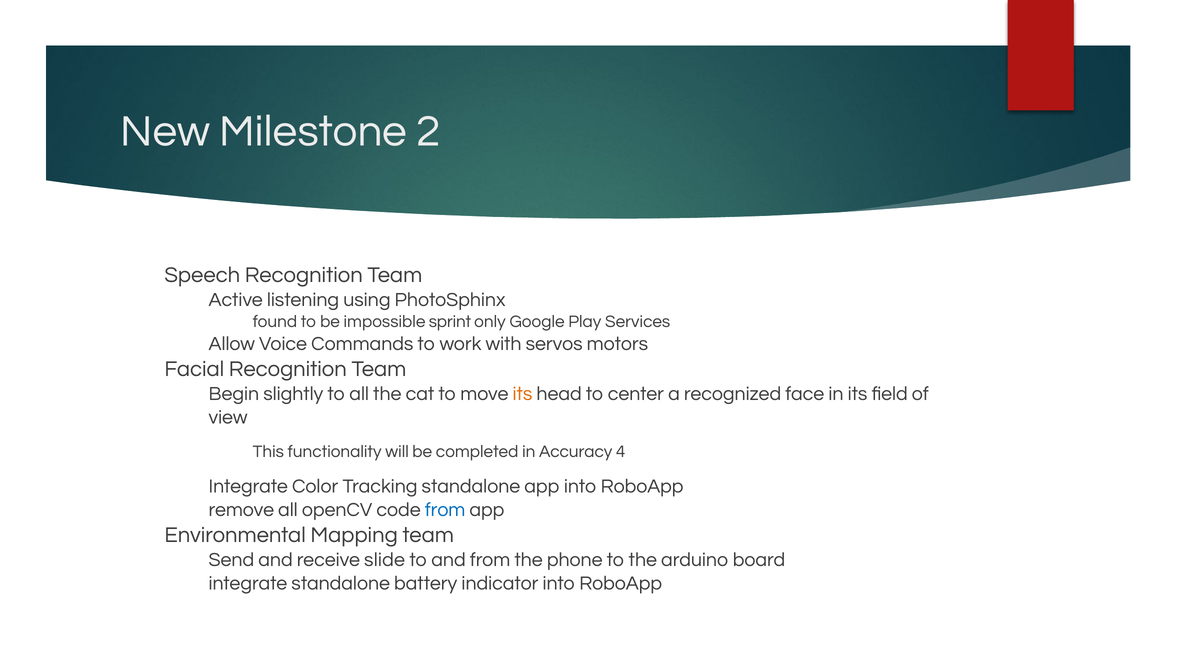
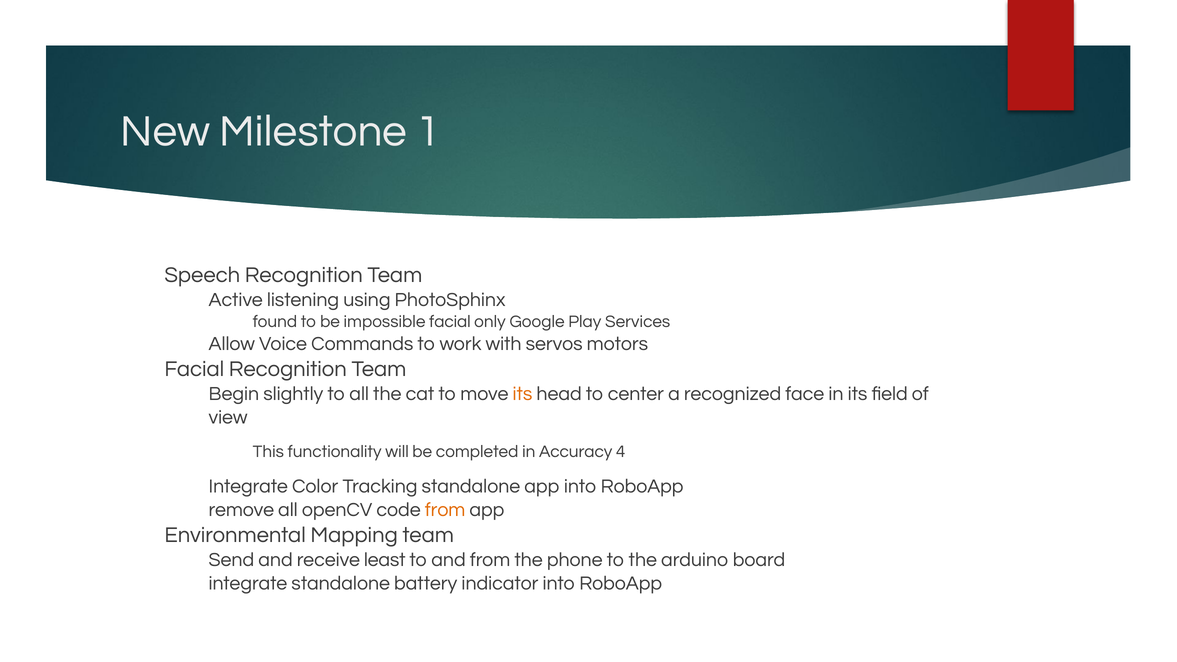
2: 2 -> 1 (429, 131)
sprint: sprint -> facial (450, 322)
from colour: blue -> orange (445, 510)
slide: slide -> least (385, 560)
